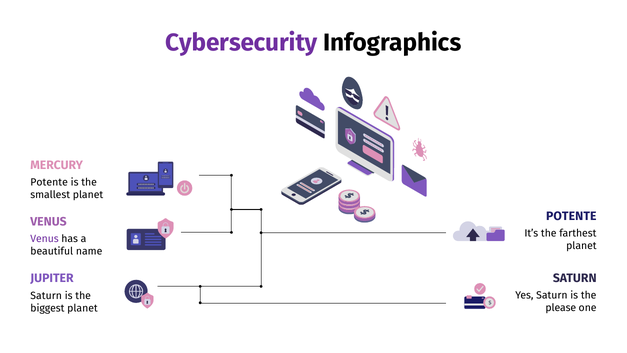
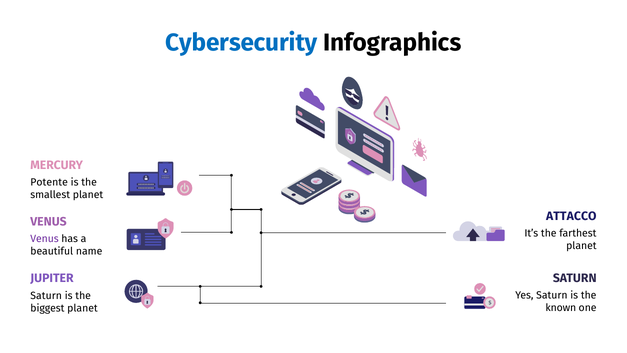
Cybersecurity colour: purple -> blue (241, 43)
POTENTE: POTENTE -> ATTACCO (571, 216)
please: please -> known (561, 308)
